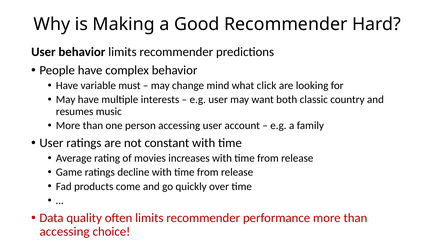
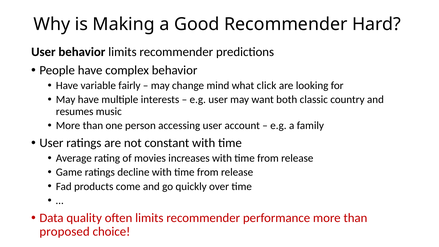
must: must -> fairly (129, 86)
accessing: accessing -> proposed (65, 232)
